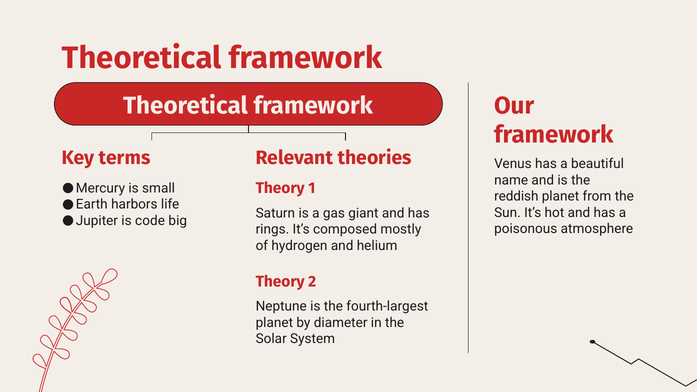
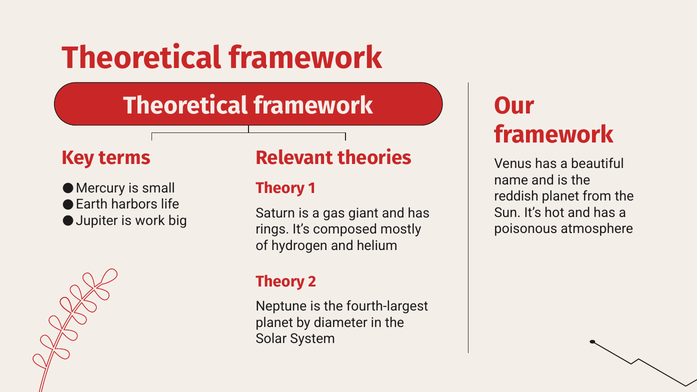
code: code -> work (150, 221)
